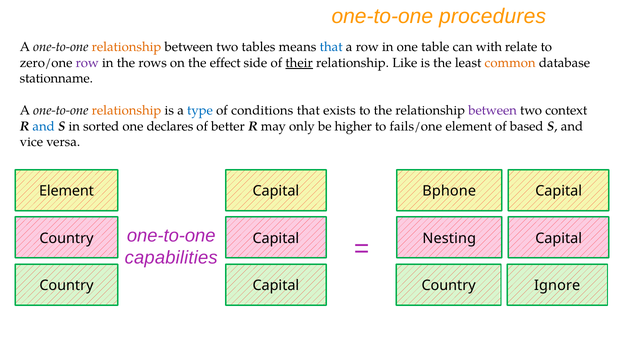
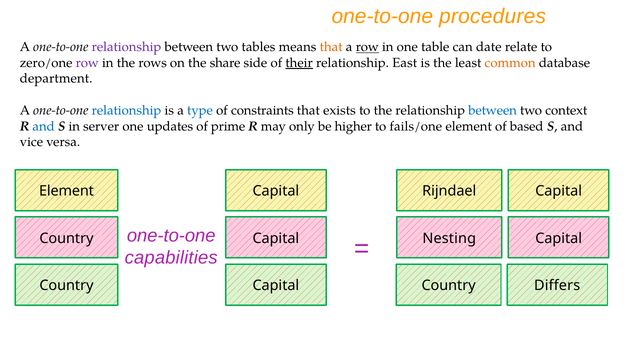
relationship colour: orange -> purple (127, 47)
that colour: blue -> orange (331, 47)
row underline: none -> present (367, 47)
with: with -> date (489, 47)
effect: effect -> share (225, 63)
Like: Like -> East (405, 63)
stationname: stationname -> department (56, 78)
relationship colour: orange -> blue (127, 110)
conditions: conditions -> constraints (262, 110)
between colour: purple -> blue (493, 110)
sorted: sorted -> server (101, 126)
declares: declares -> updates (170, 126)
better: better -> prime (228, 126)
Bphone: Bphone -> Rijndael (449, 191)
Ignore: Ignore -> Differs (557, 285)
